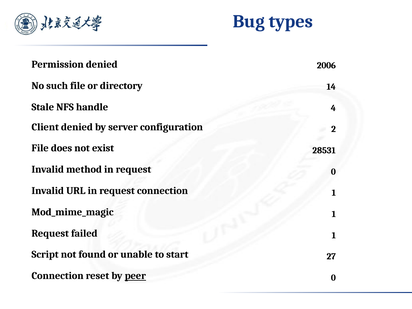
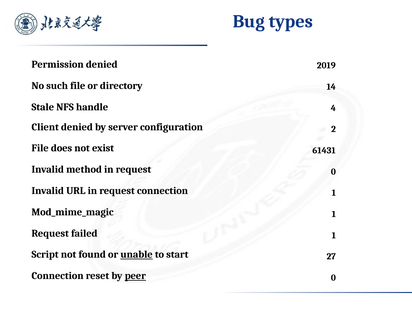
2006: 2006 -> 2019 (326, 66)
28531: 28531 -> 61431 (324, 151)
unable underline: none -> present (137, 255)
